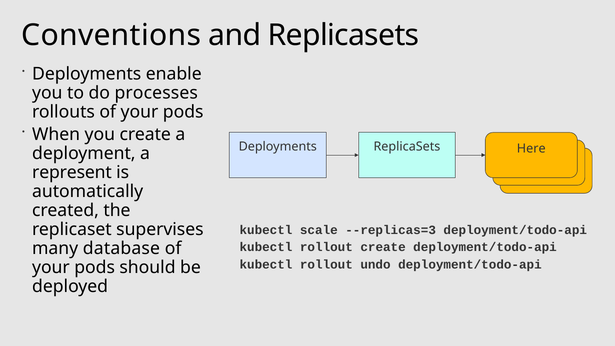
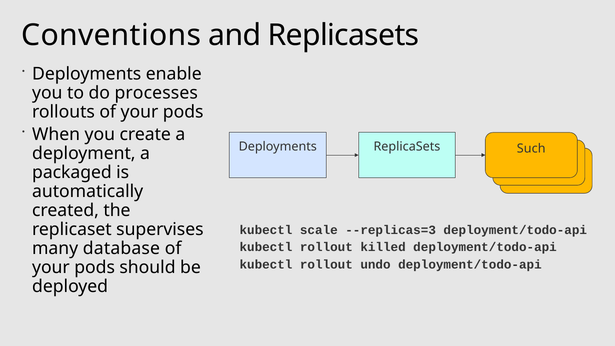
Here: Here -> Such (531, 149)
represent: represent -> packaged (72, 172)
rollout create: create -> killed (383, 247)
